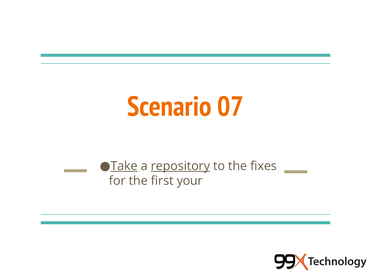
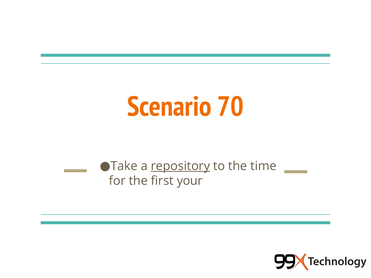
07: 07 -> 70 (230, 107)
Take underline: present -> none (124, 166)
fixes: fixes -> time (264, 166)
